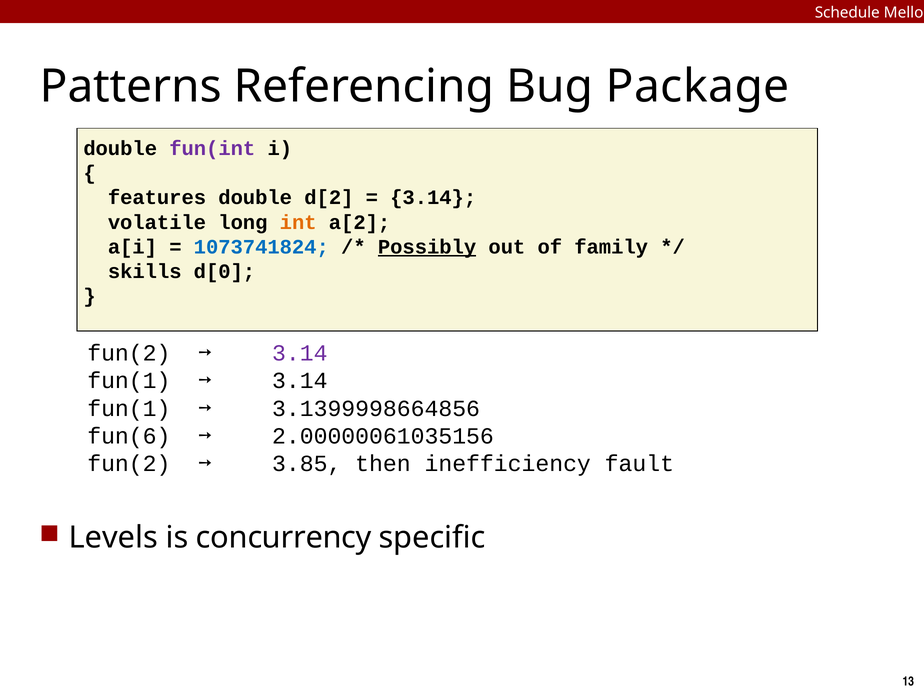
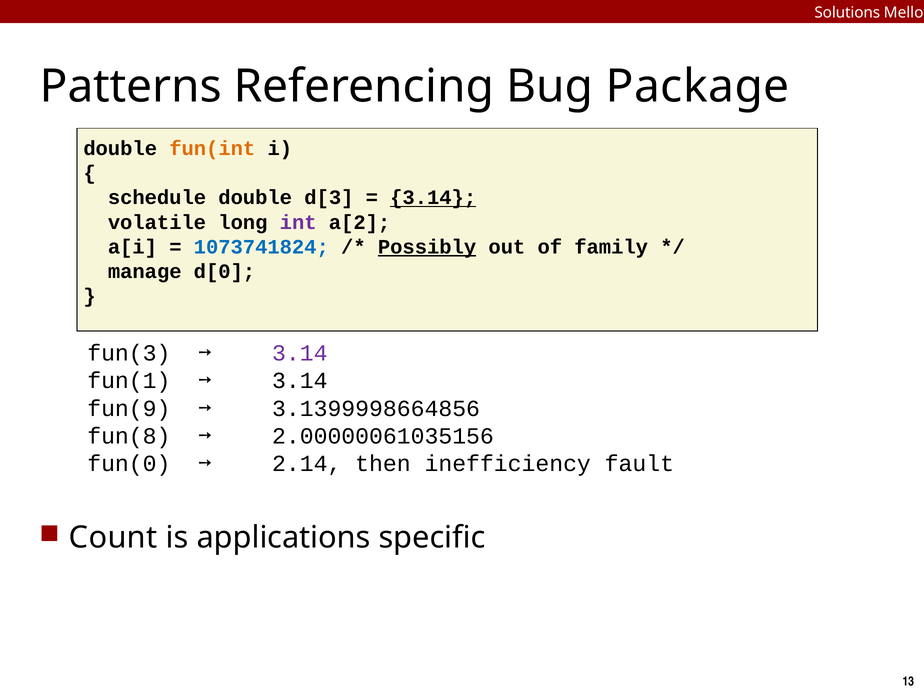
Schedule: Schedule -> Solutions (847, 13)
fun(int colour: purple -> orange (212, 148)
features: features -> schedule (157, 198)
d[2: d[2 -> d[3 (329, 198)
3.14 underline: none -> present (433, 198)
int colour: orange -> purple (298, 222)
skills: skills -> manage (145, 272)
fun(2: fun(2 -> fun(3 (129, 353)
fun(1: fun(1 -> fun(9 (129, 408)
fun(6: fun(6 -> fun(8 (129, 436)
fun(2: fun(2 -> fun(0 (129, 464)
3.85: 3.85 -> 2.14 (307, 464)
Levels: Levels -> Count (113, 538)
concurrency: concurrency -> applications (284, 538)
